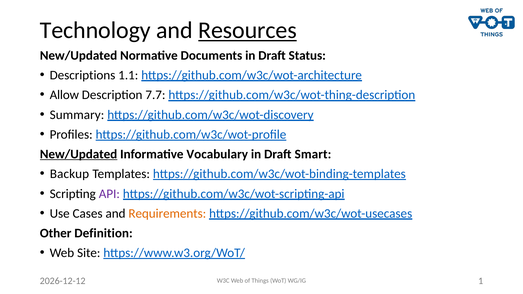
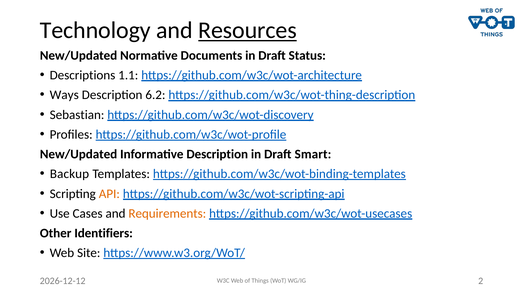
Allow: Allow -> Ways (64, 95)
7.7: 7.7 -> 6.2 (155, 95)
Summary: Summary -> Sebastian (77, 115)
New/Updated underline: present -> none (79, 154)
Informative Vocabulary: Vocabulary -> Description (217, 154)
API colour: purple -> orange (109, 194)
Definition: Definition -> Identifiers (104, 233)
1: 1 -> 2 (481, 281)
